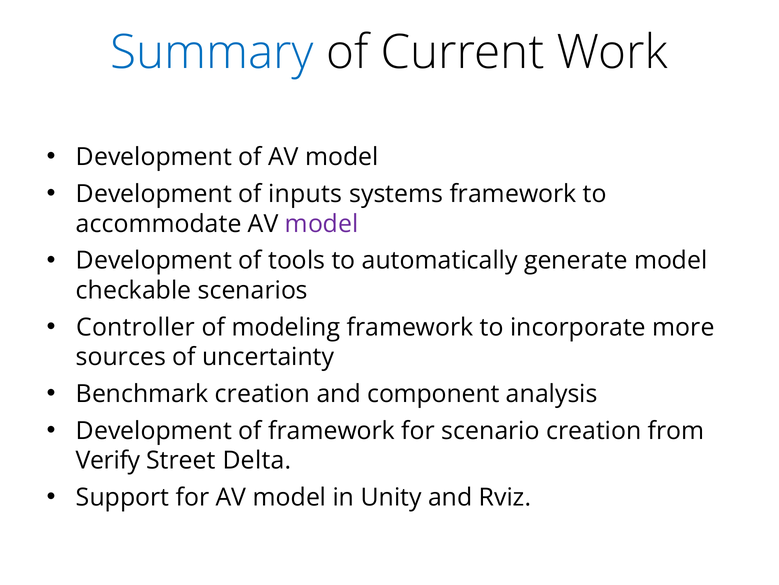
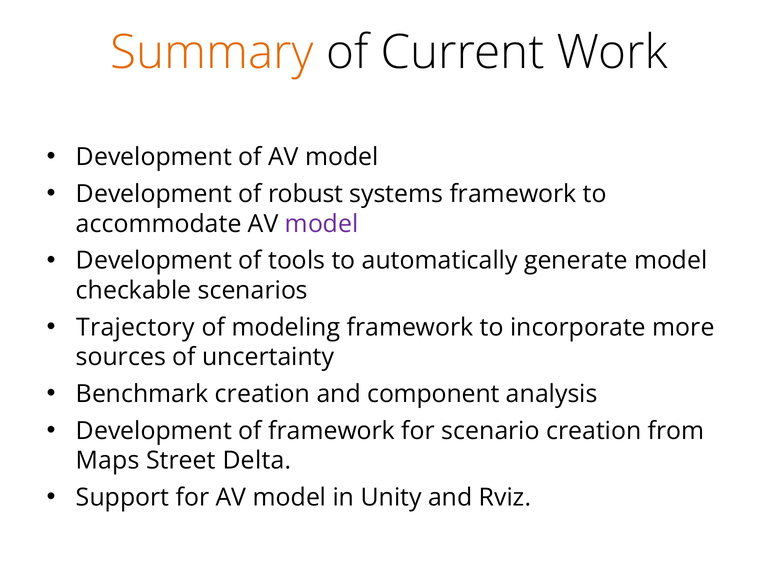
Summary colour: blue -> orange (212, 53)
inputs: inputs -> robust (306, 194)
Controller: Controller -> Trajectory (136, 327)
Verify: Verify -> Maps (108, 460)
